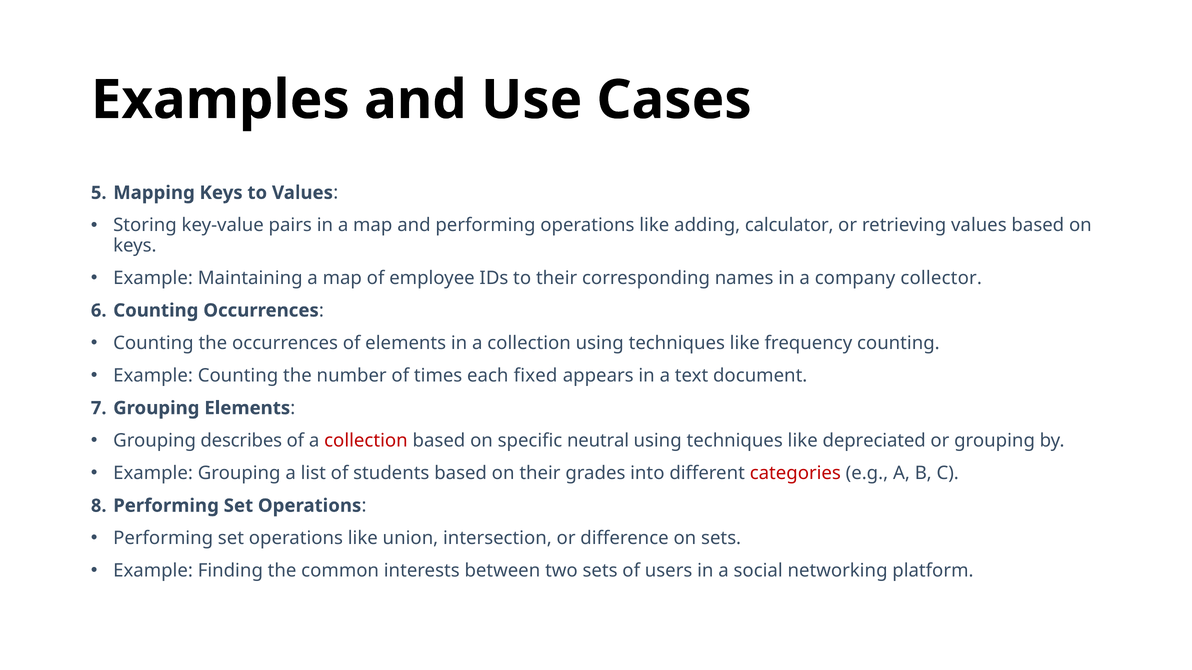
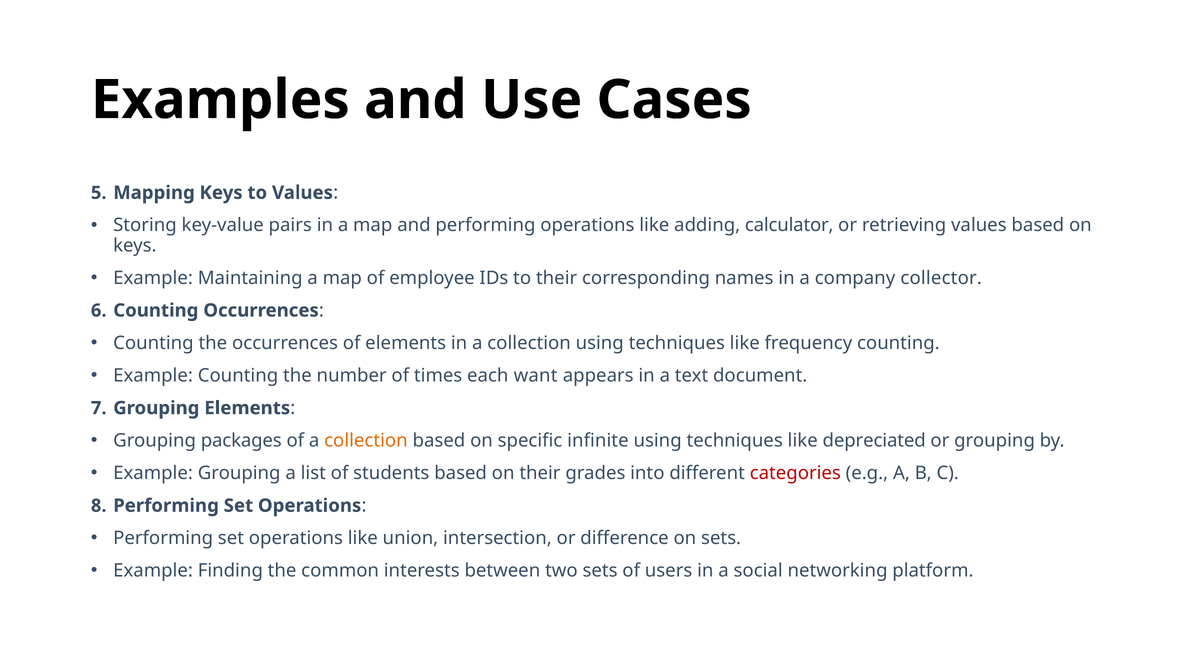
fixed: fixed -> want (536, 376)
describes: describes -> packages (241, 441)
collection colour: red -> orange (366, 441)
neutral: neutral -> infinite (598, 441)
